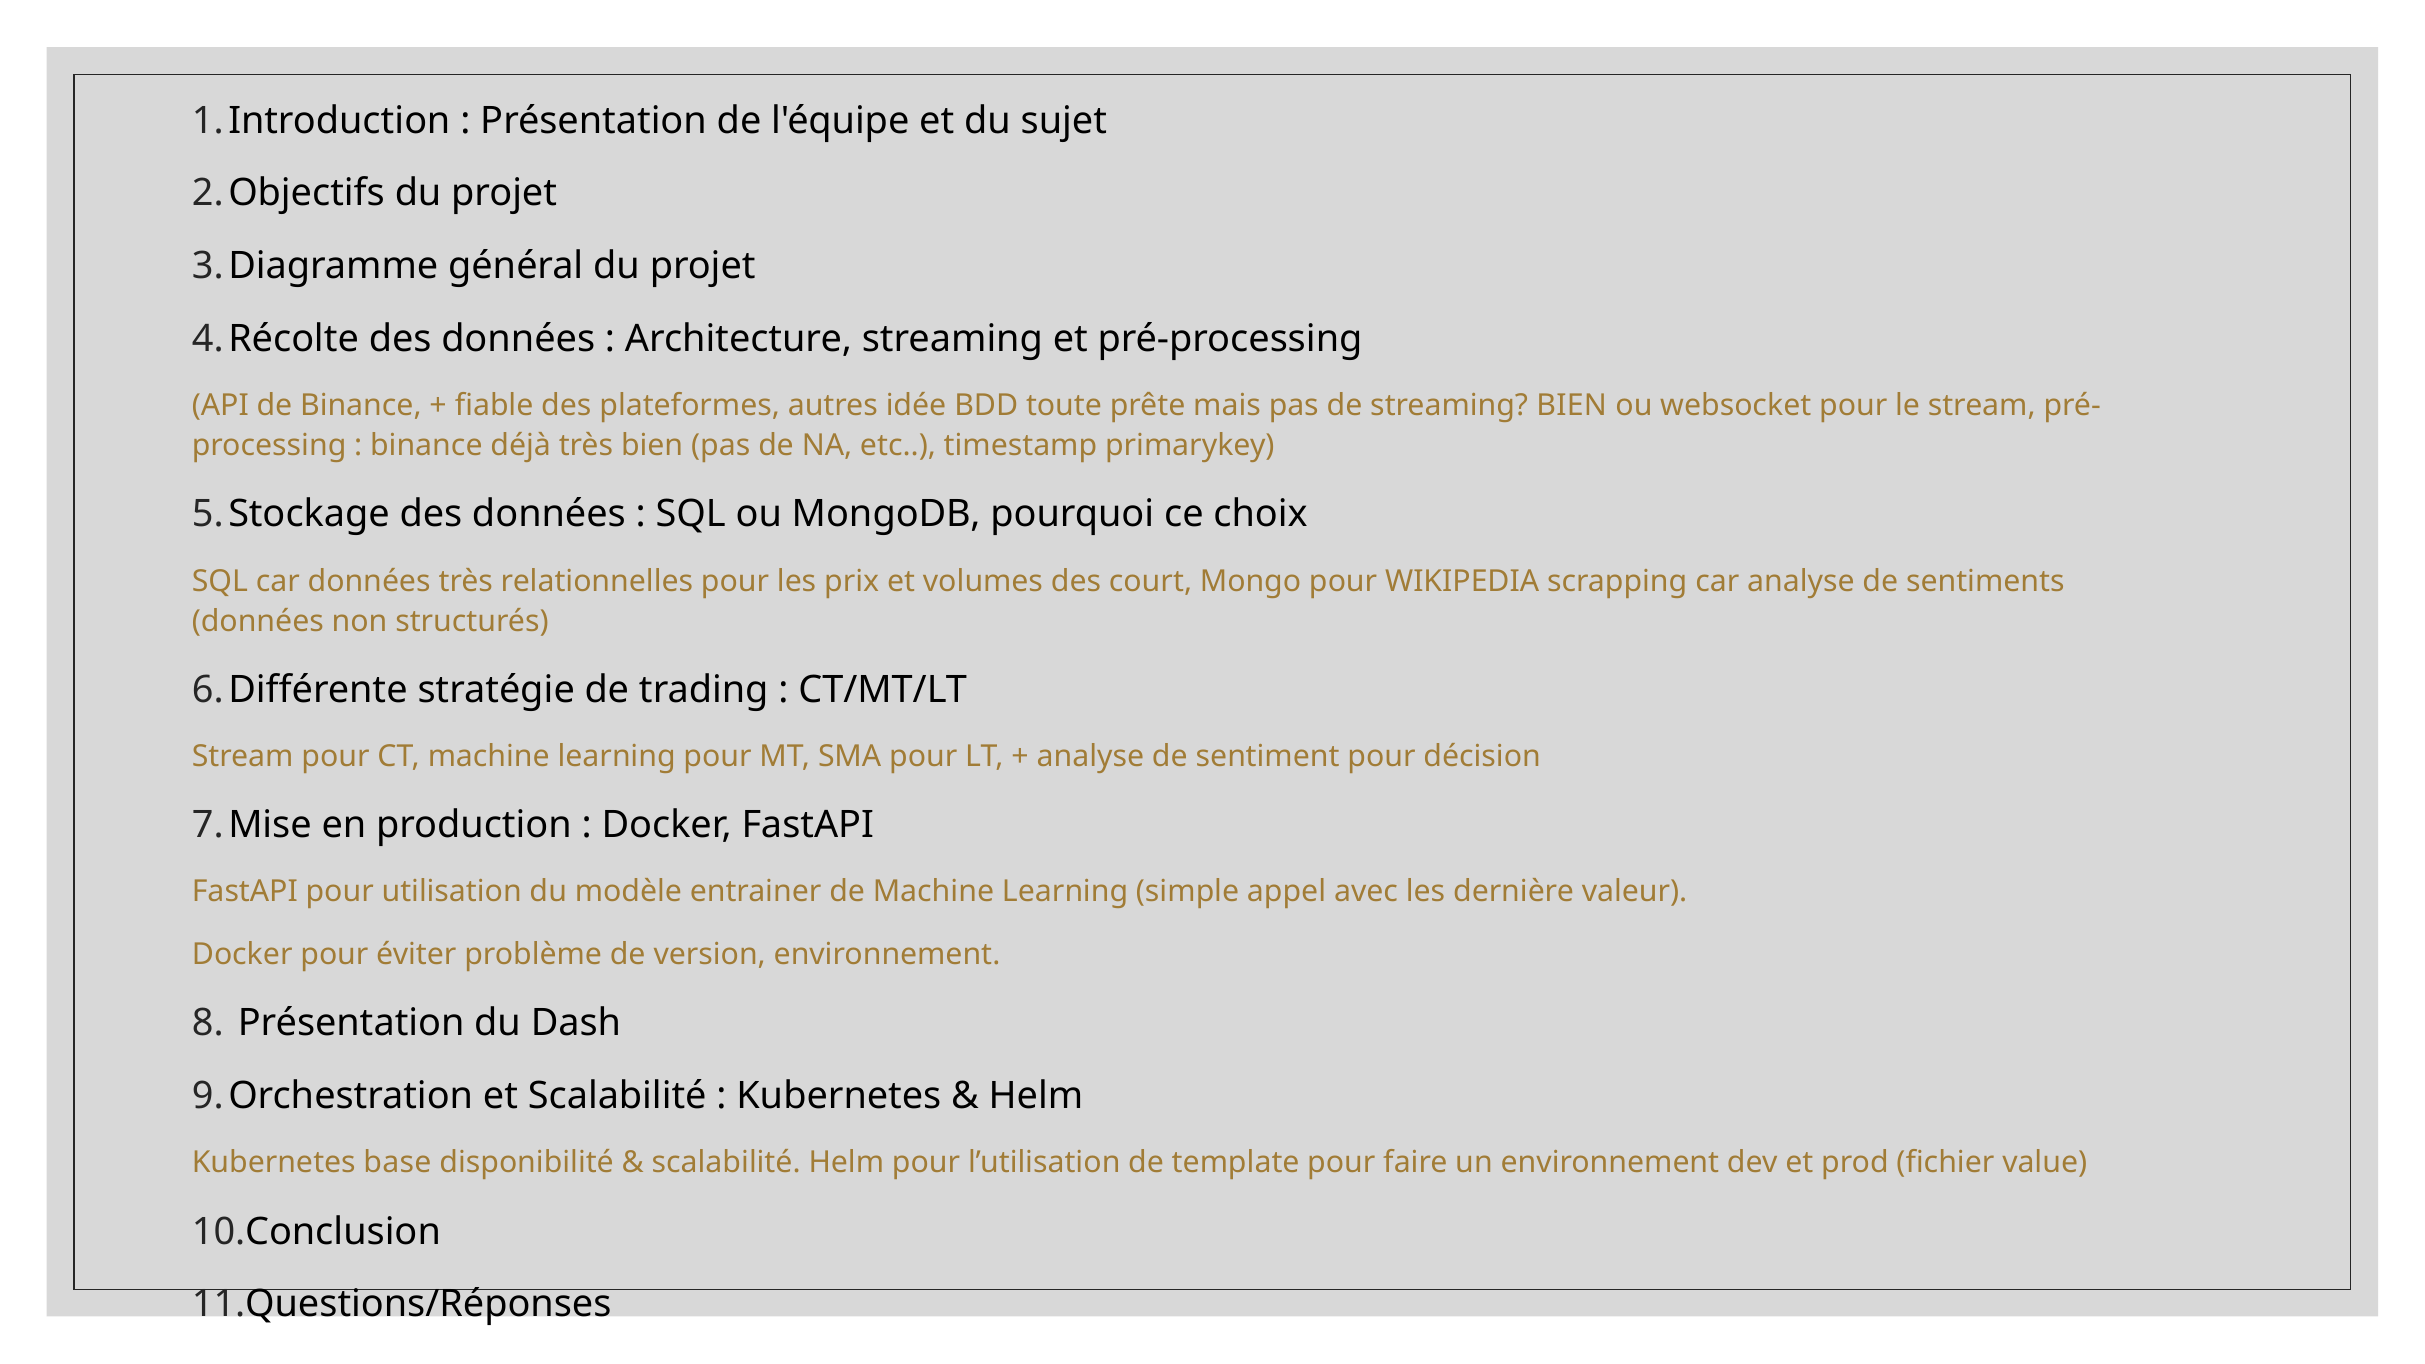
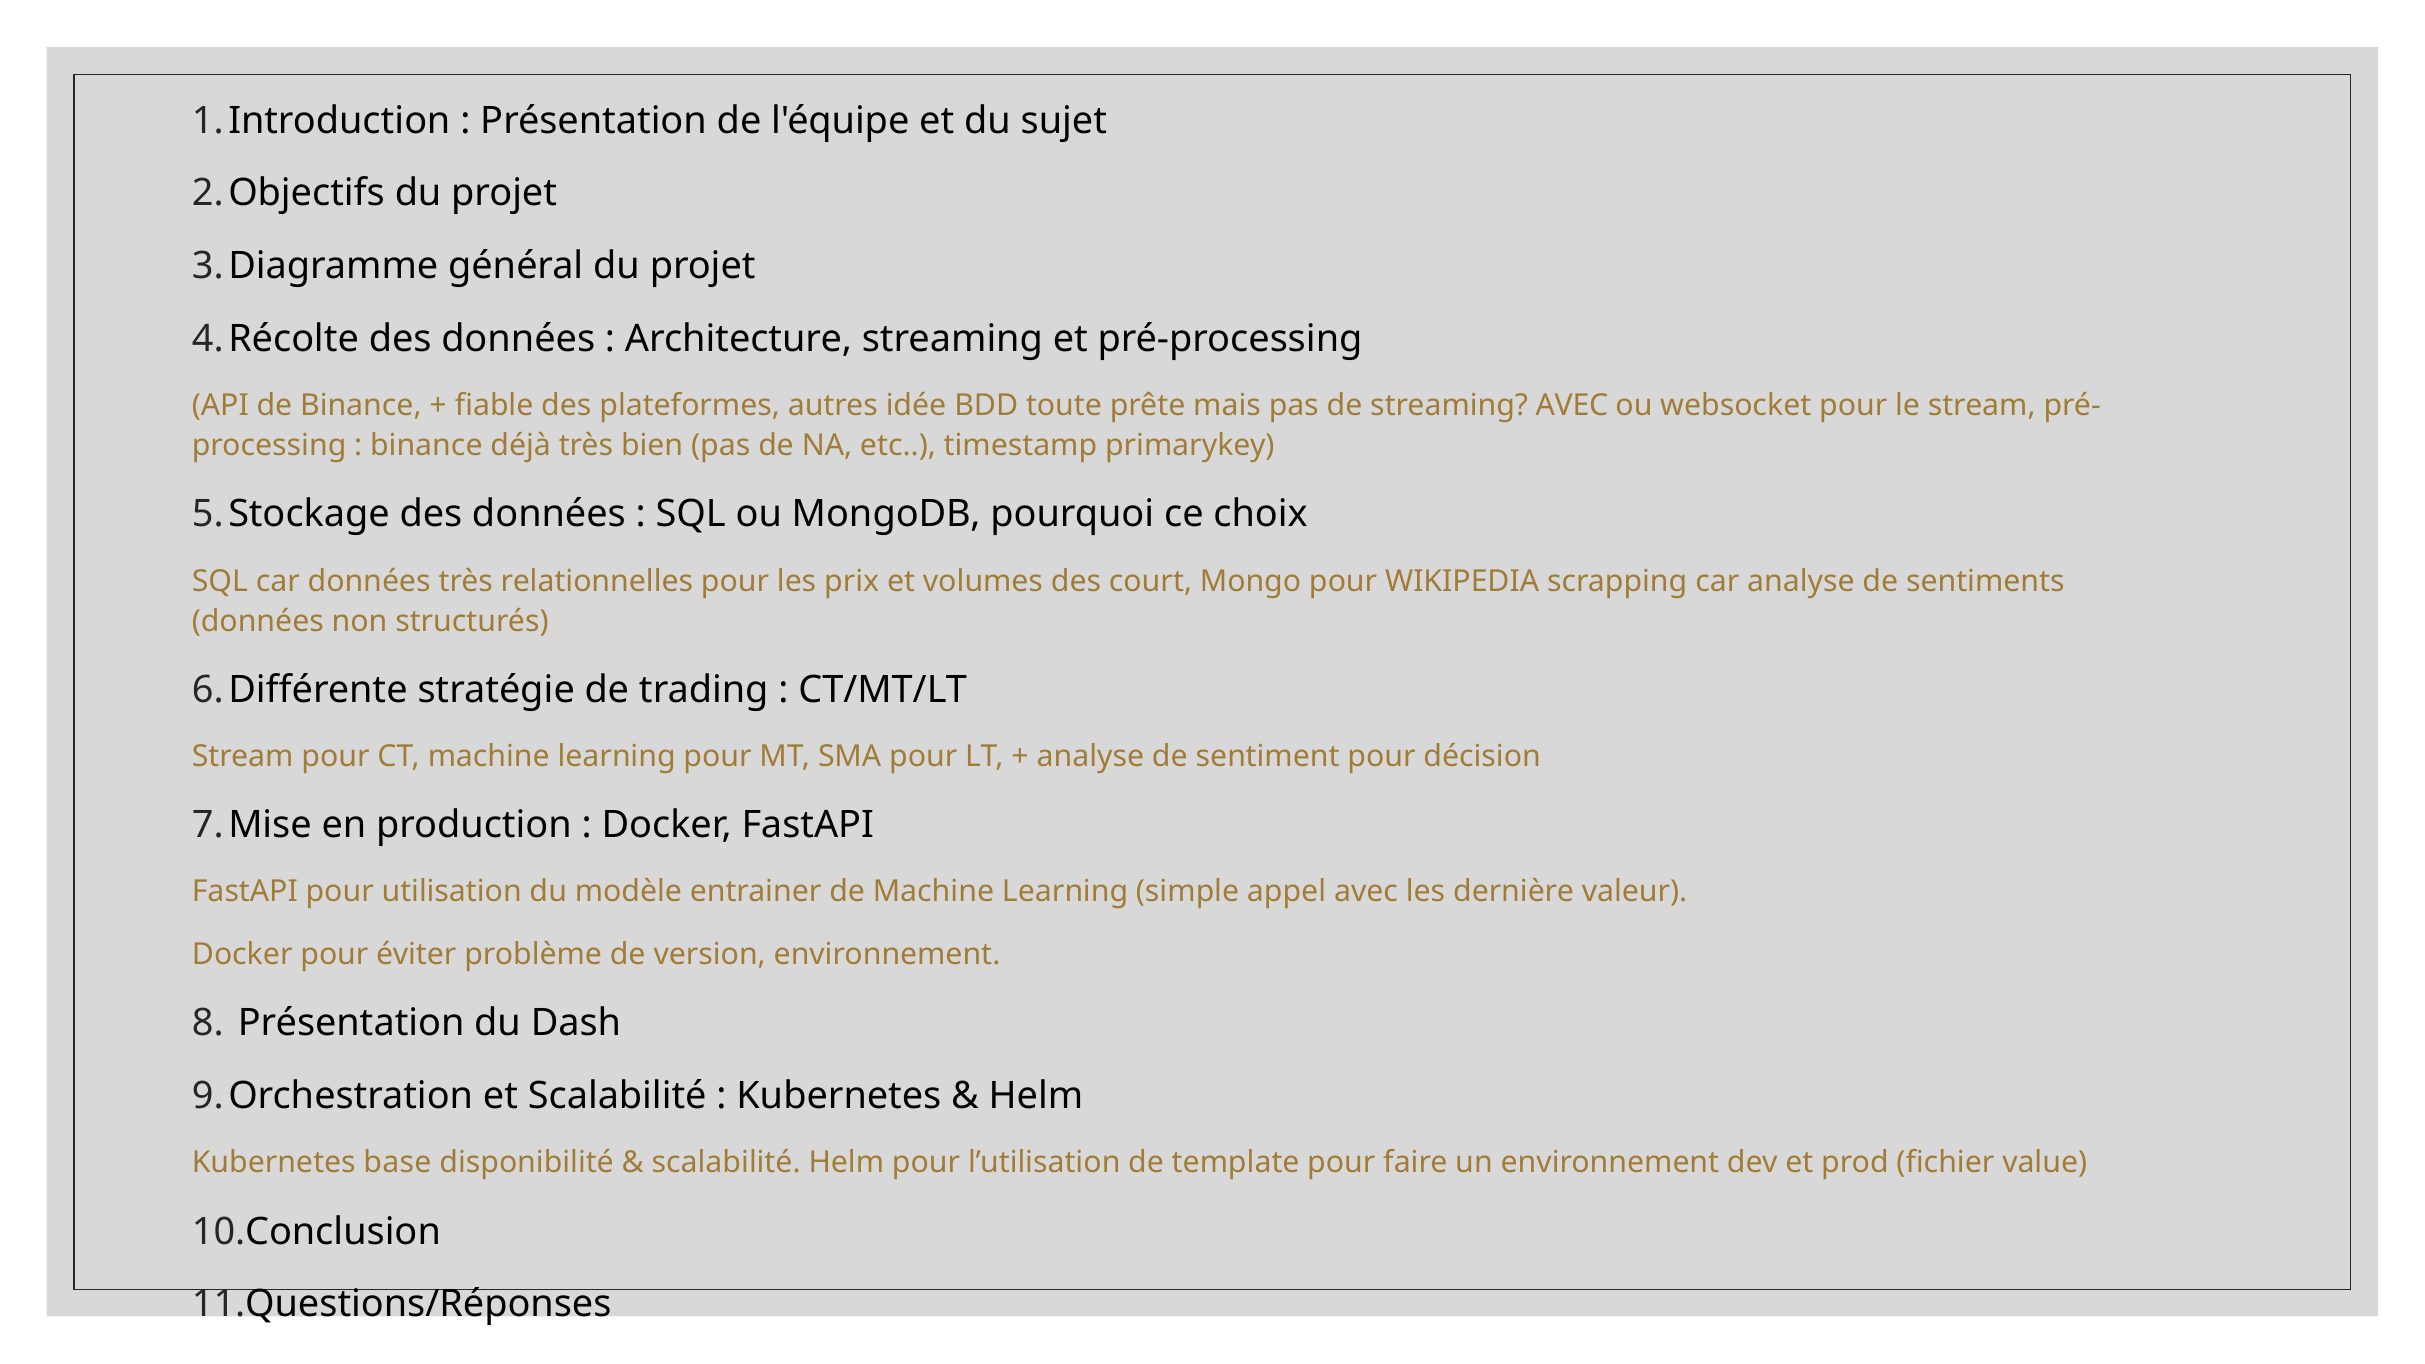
streaming BIEN: BIEN -> AVEC (1572, 406)
